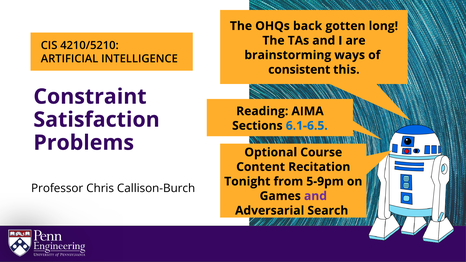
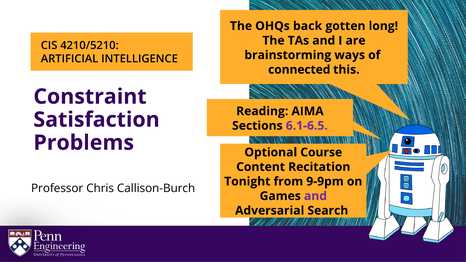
consistent: consistent -> connected (299, 70)
6.1-6.5 colour: blue -> purple (307, 126)
5-9pm: 5-9pm -> 9-9pm (325, 182)
